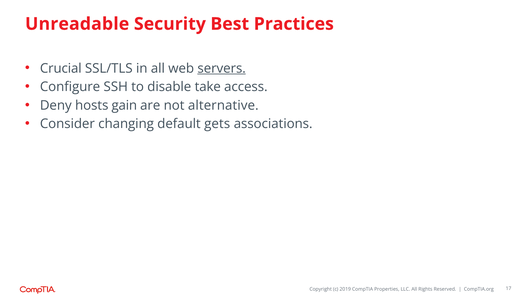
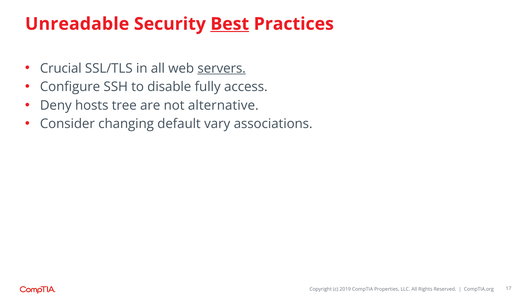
Best underline: none -> present (230, 24)
take: take -> fully (208, 87)
gain: gain -> tree (124, 105)
gets: gets -> vary (217, 124)
